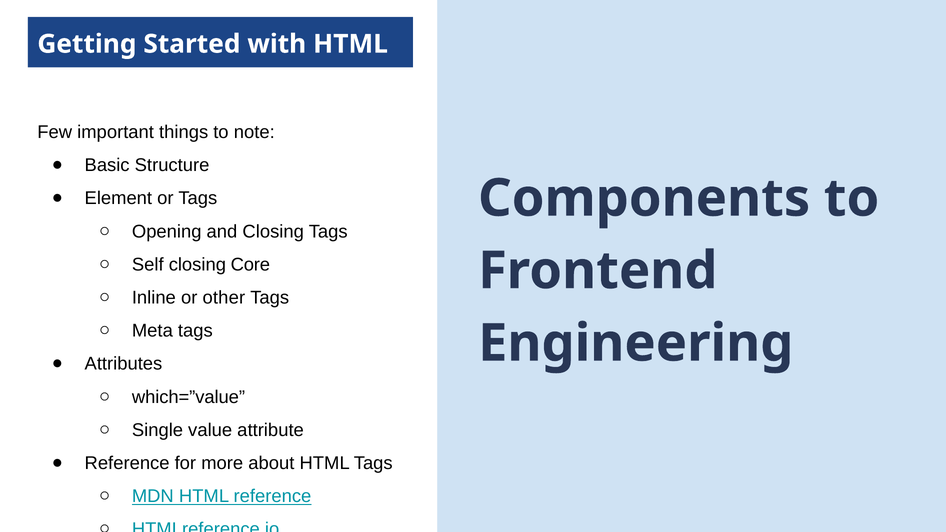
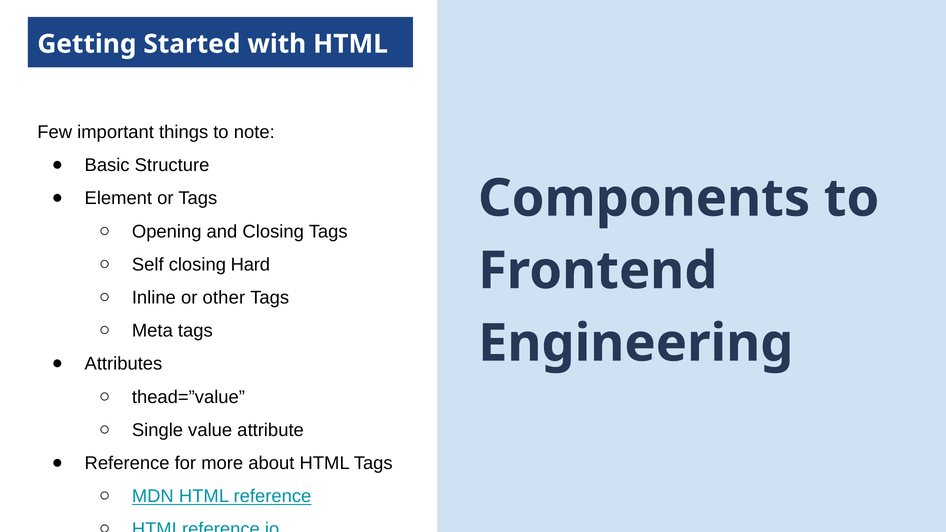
Core: Core -> Hard (250, 265)
which=”value: which=”value -> thead=”value (188, 397)
